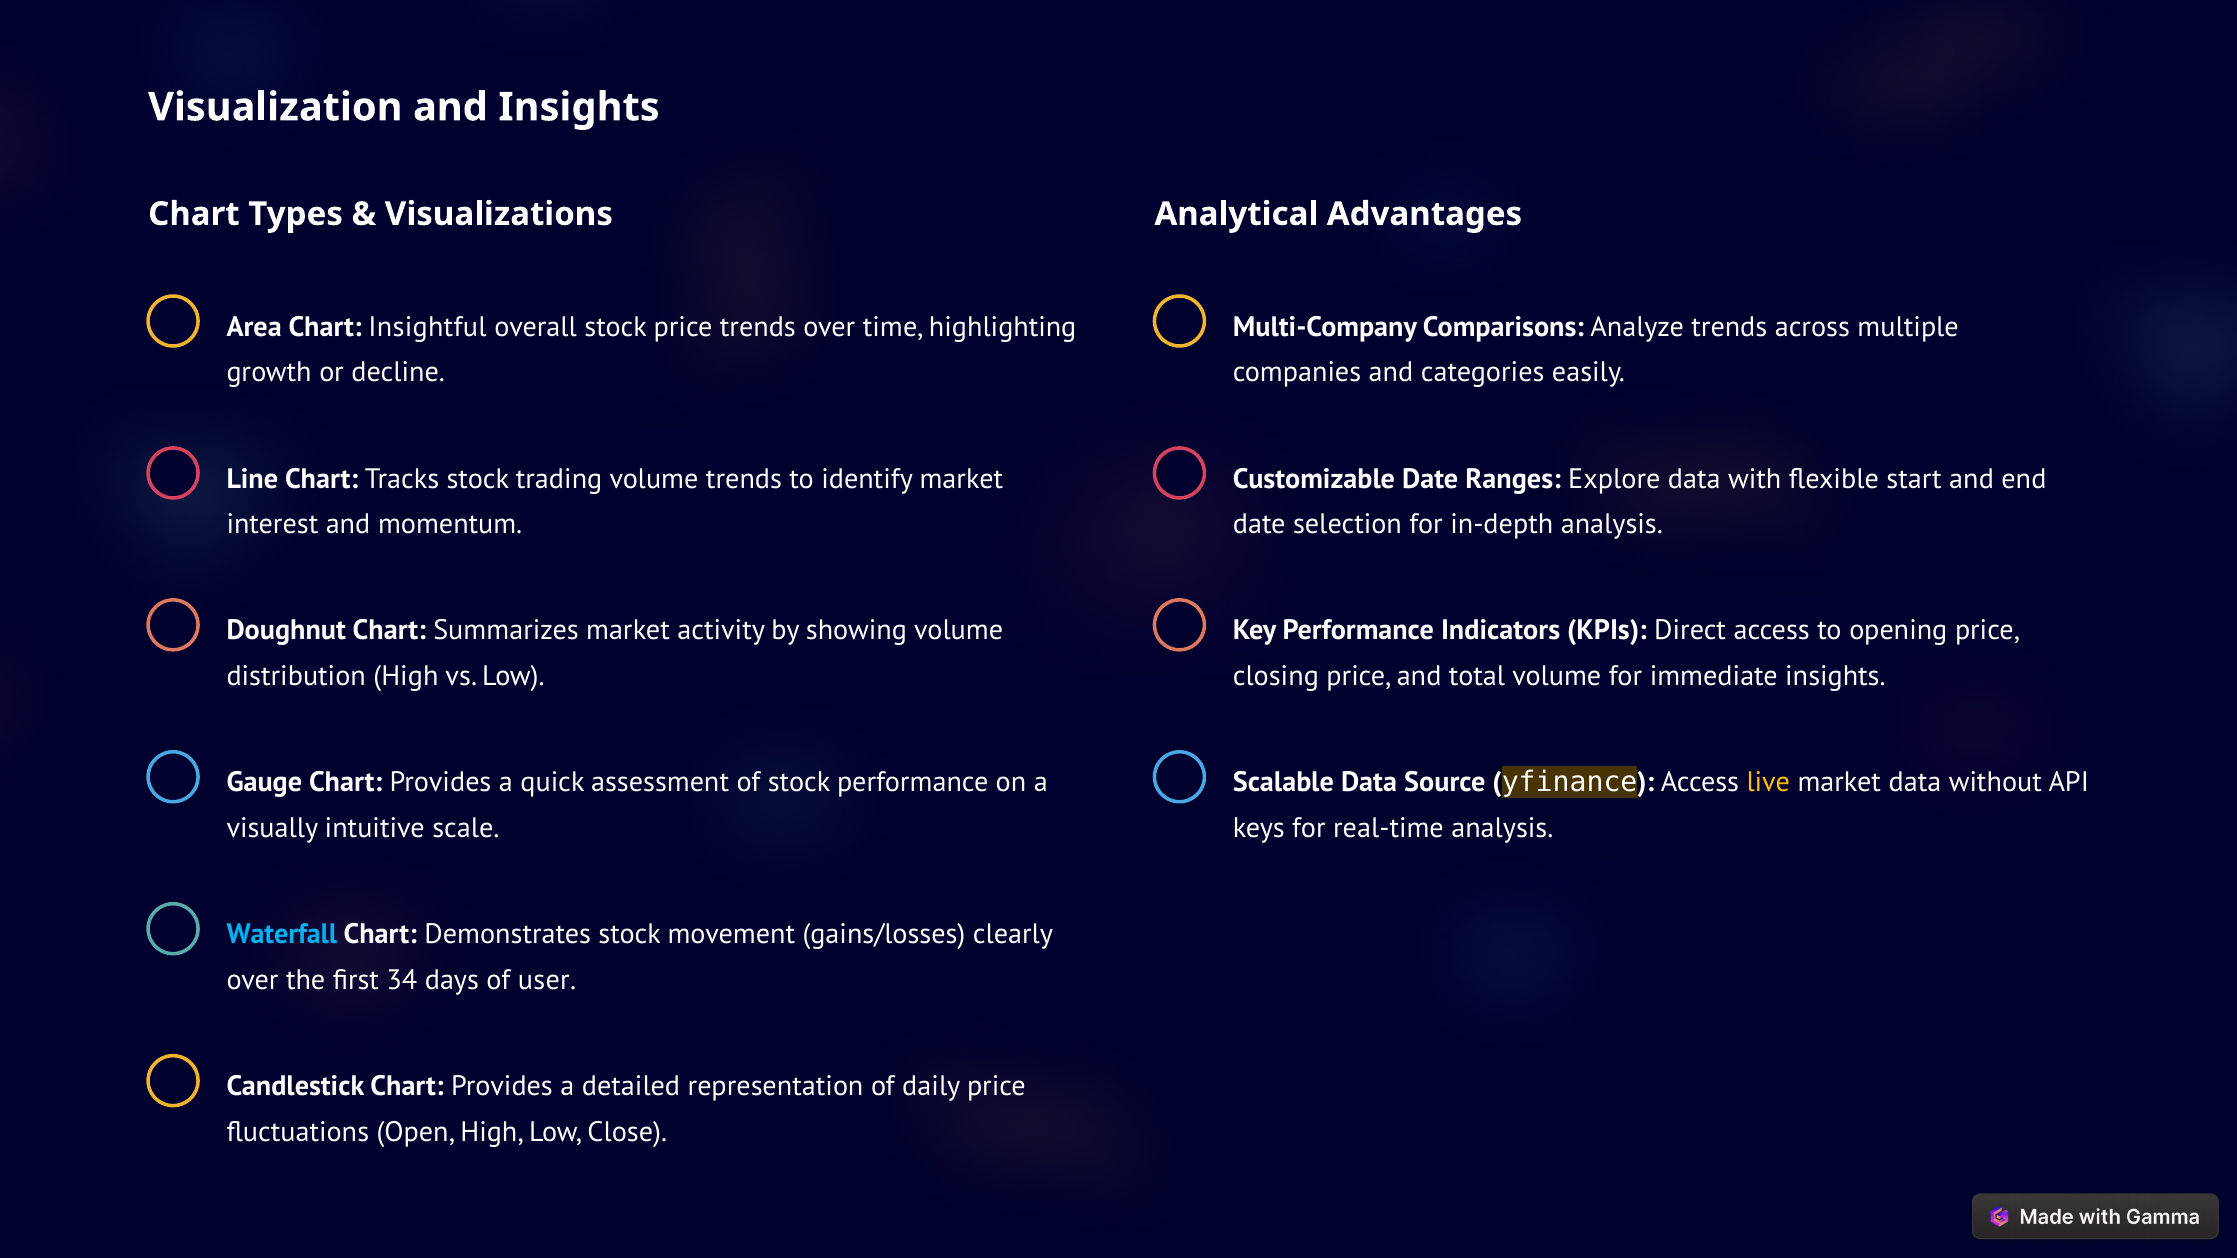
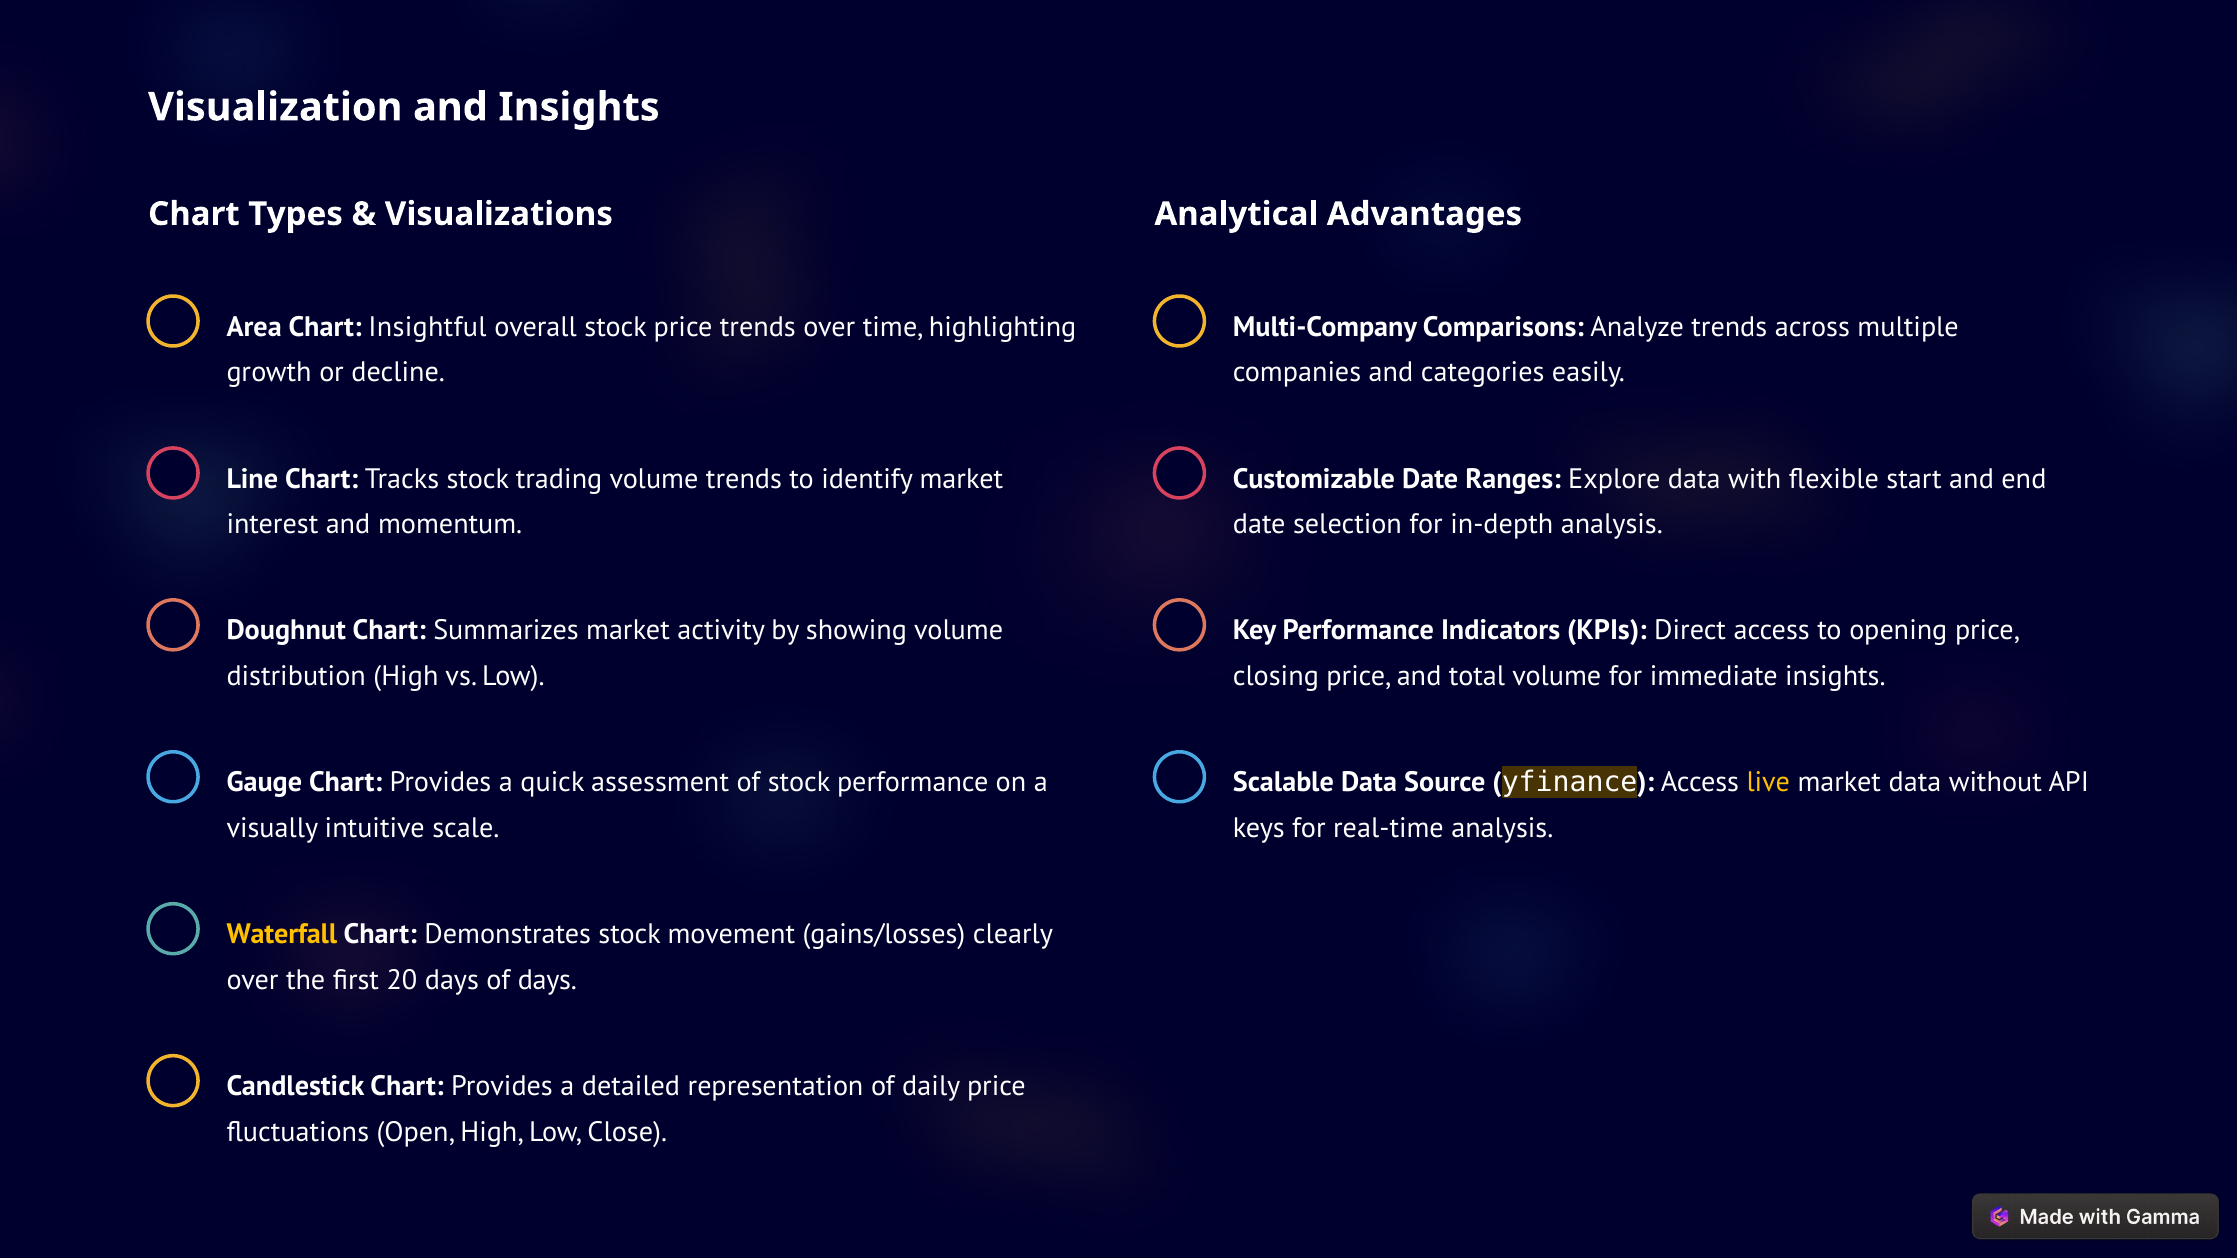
Waterfall colour: light blue -> yellow (282, 935)
34: 34 -> 20 (402, 980)
of user: user -> days (547, 980)
